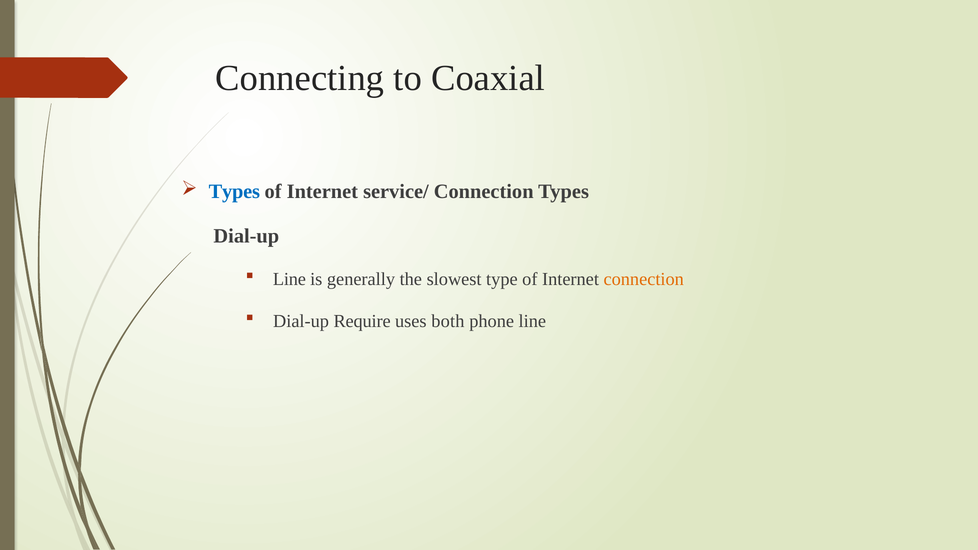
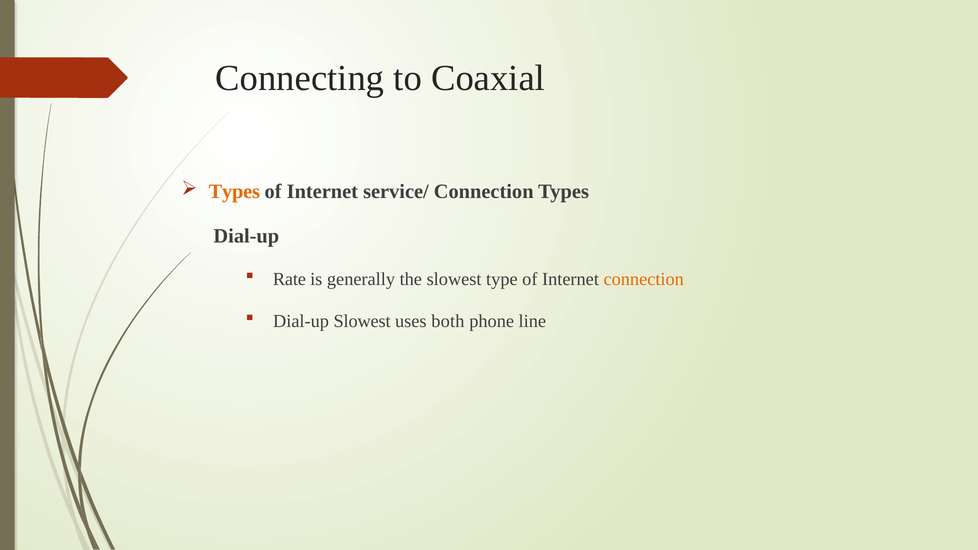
Types colour: blue -> orange (234, 192)
Line: Line -> Rate (289, 279)
Dial-up Require: Require -> Slowest (362, 321)
